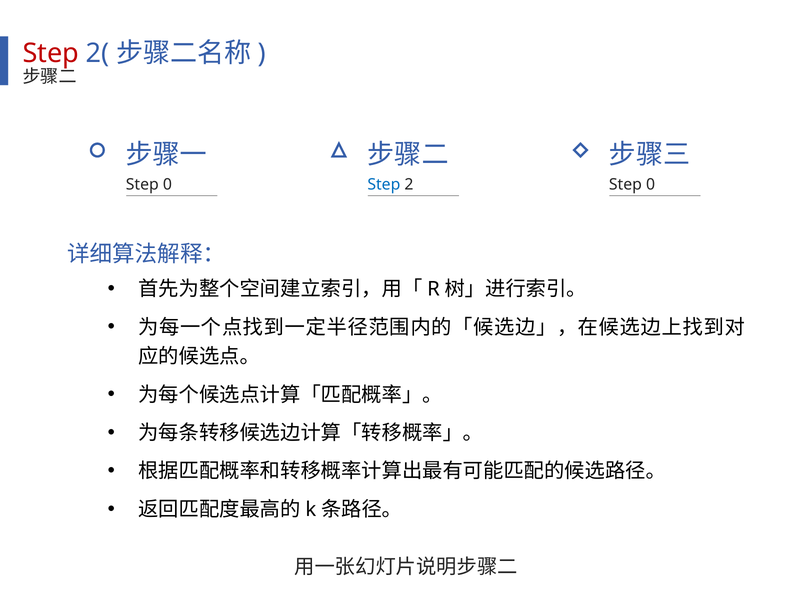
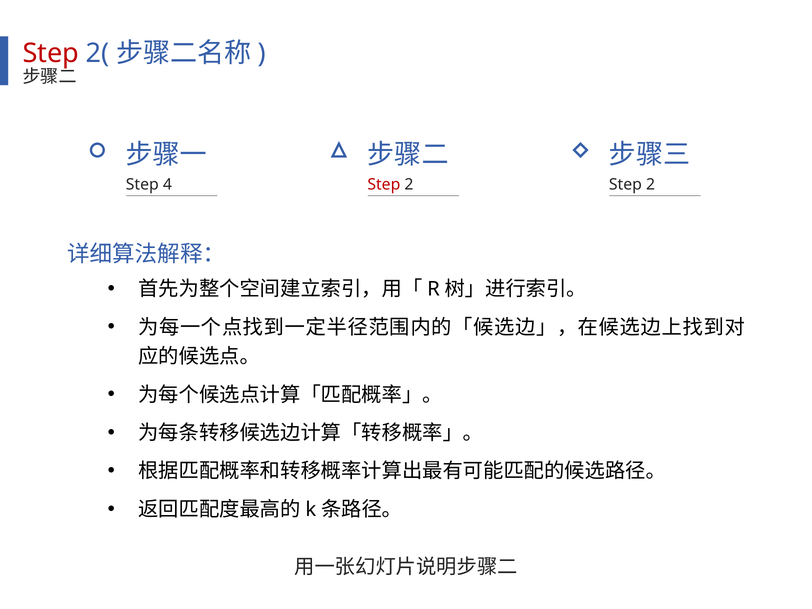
0: 0 -> 4 (167, 185)
Step colour: blue -> red (384, 185)
0: 0 -> 2 (651, 185)
